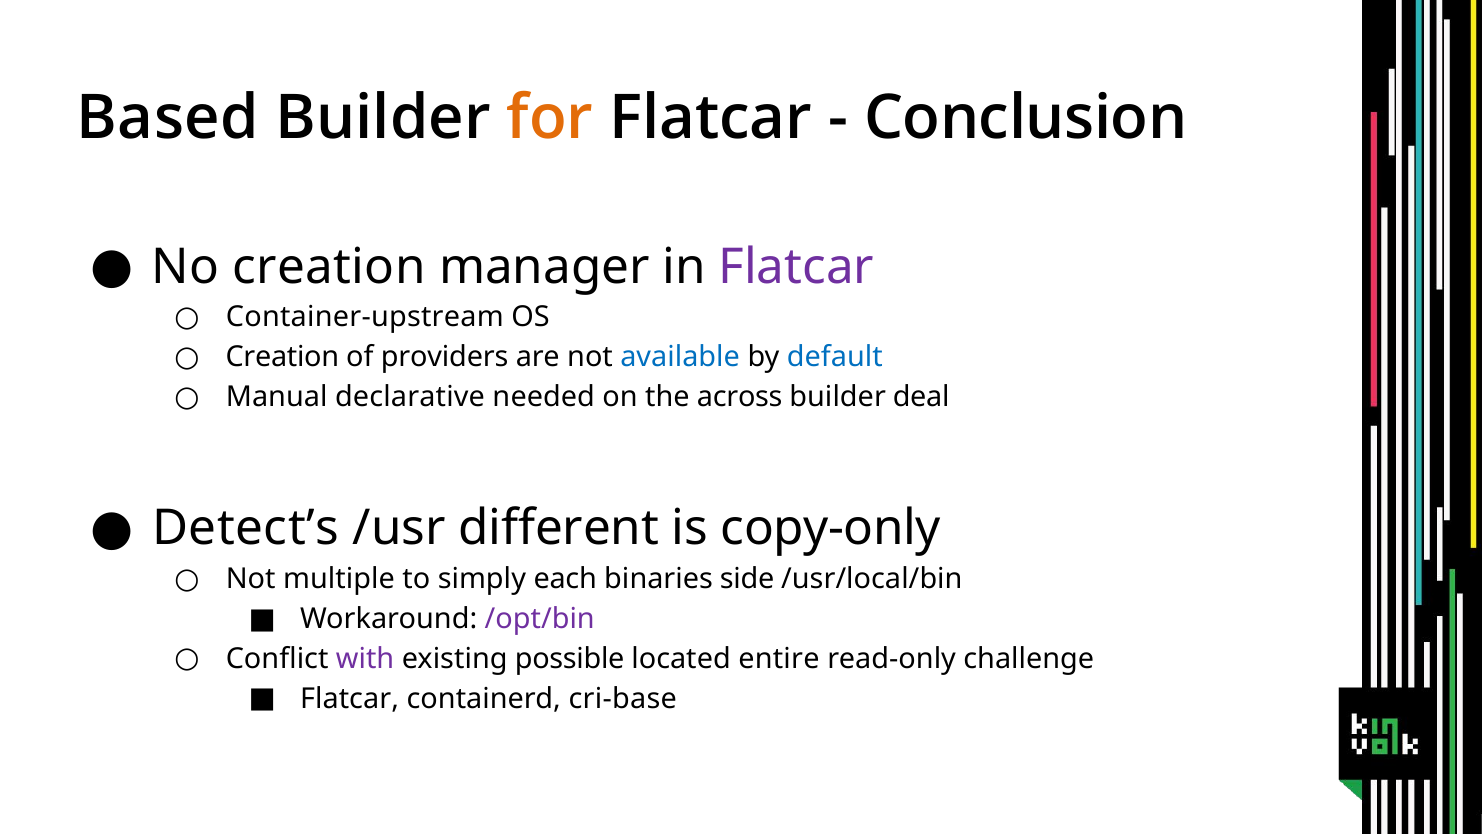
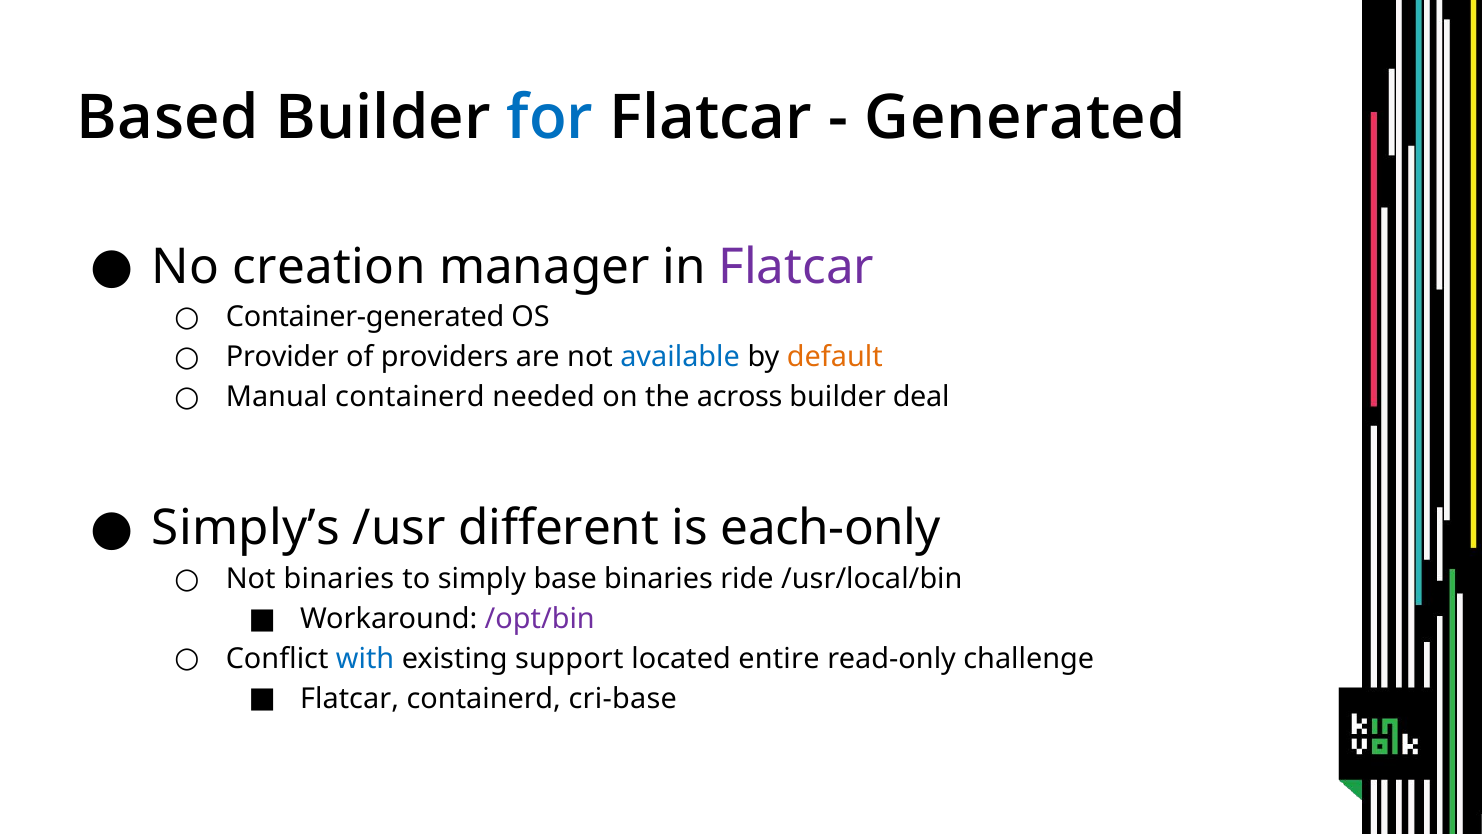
for colour: orange -> blue (550, 118)
Conclusion: Conclusion -> Generated (1025, 118)
Container-upstream: Container-upstream -> Container-generated (365, 317)
Creation: Creation -> Provider (282, 357)
default colour: blue -> orange (835, 357)
Manual declarative: declarative -> containerd (410, 397)
Detect’s: Detect’s -> Simply’s (246, 528)
copy-only: copy-only -> each-only (831, 528)
Not multiple: multiple -> binaries (339, 579)
each: each -> base (565, 579)
side: side -> ride (747, 579)
with colour: purple -> blue (365, 658)
possible: possible -> support (569, 658)
